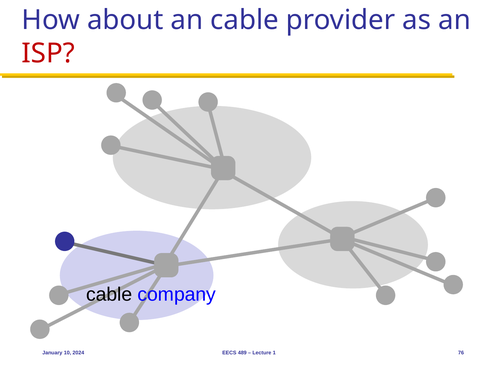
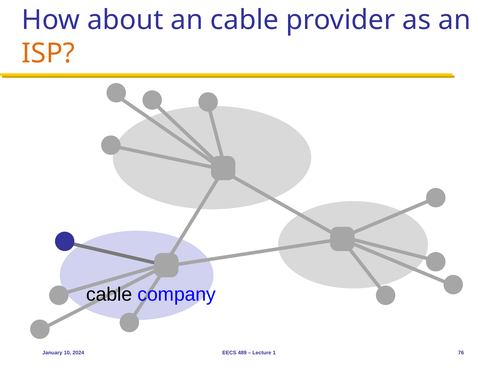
ISP colour: red -> orange (48, 53)
